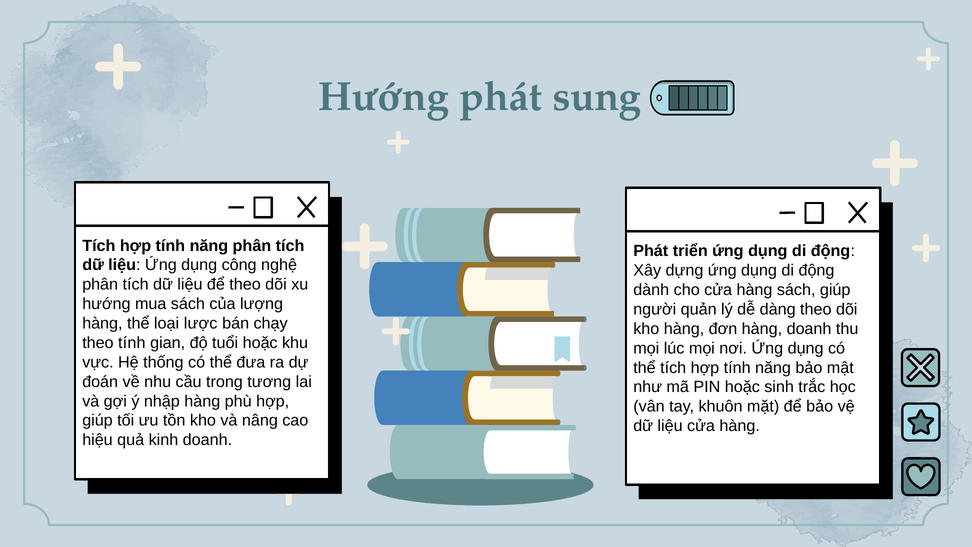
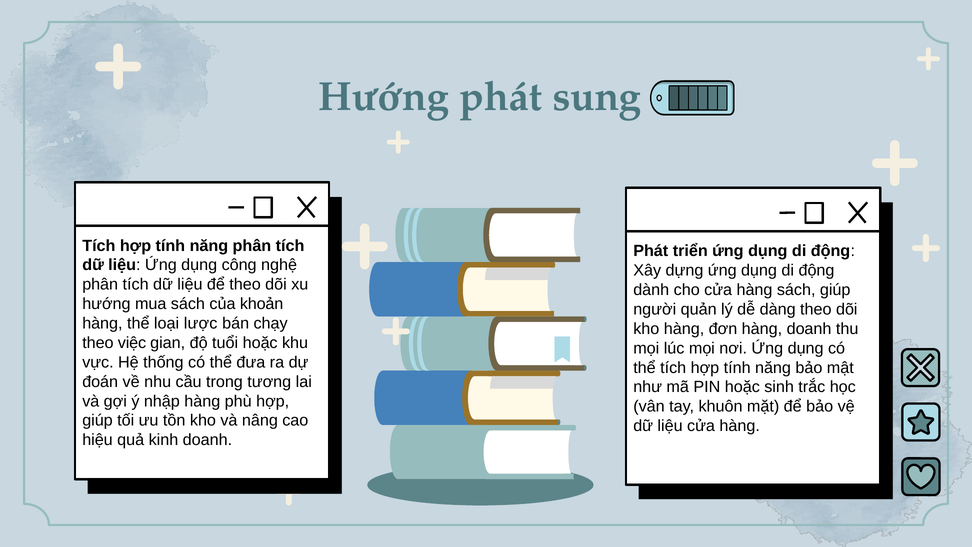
lượng: lượng -> khoản (262, 304)
theo tính: tính -> việc (132, 343)
